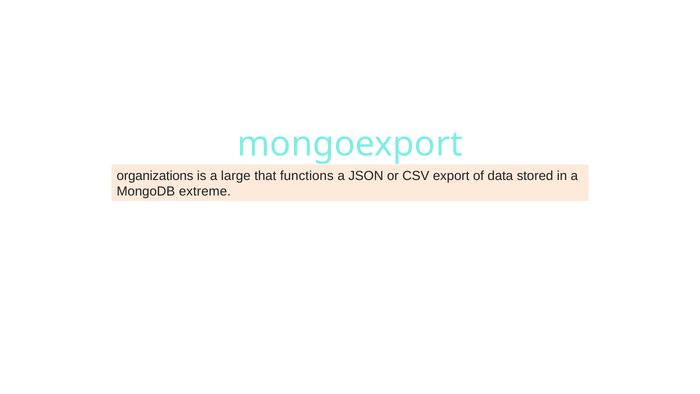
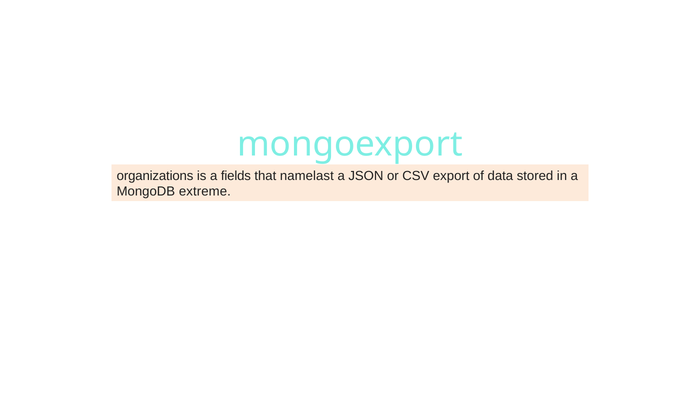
large: large -> fields (236, 176)
functions: functions -> namelast (307, 176)
